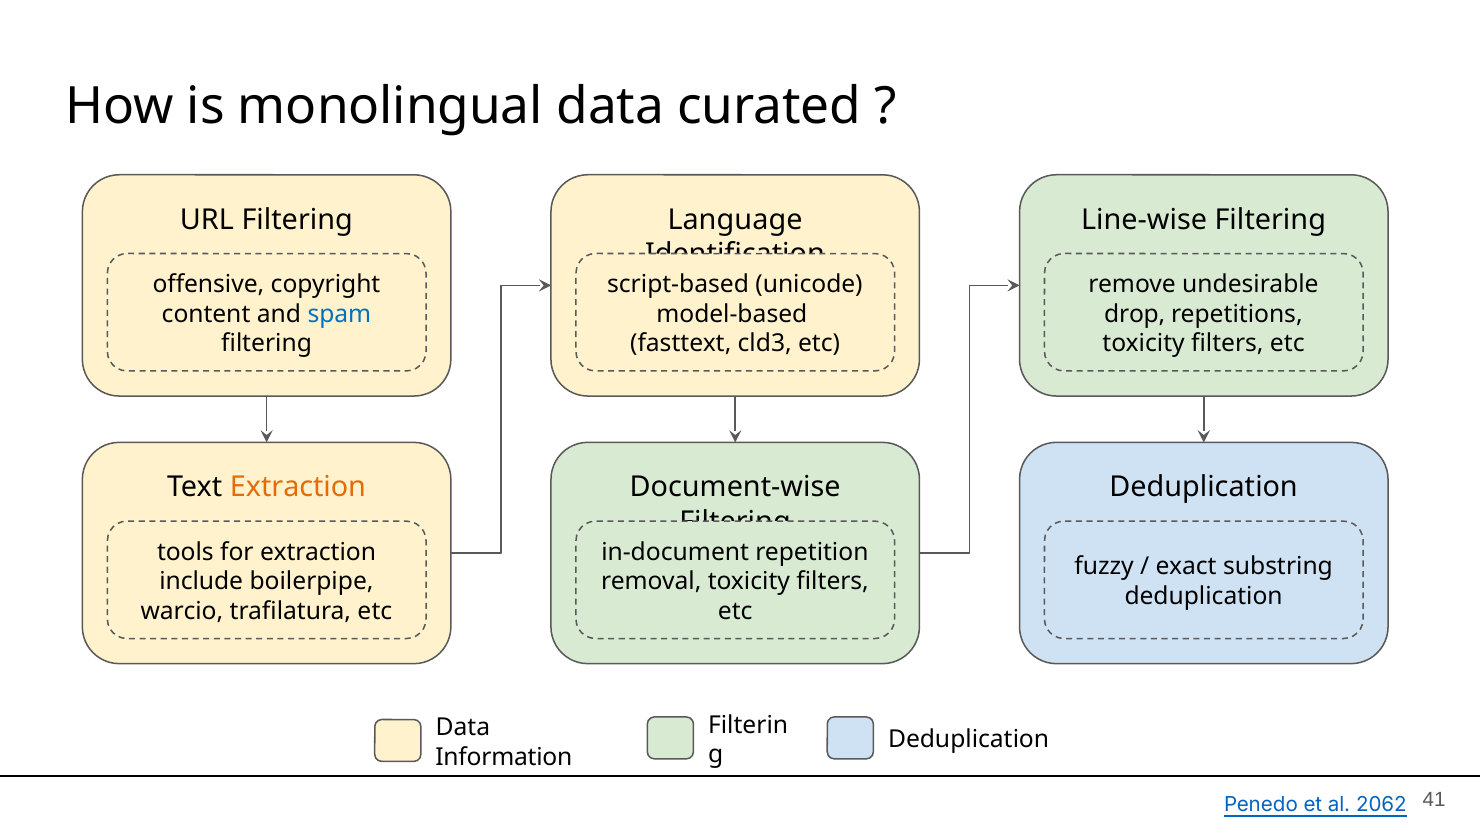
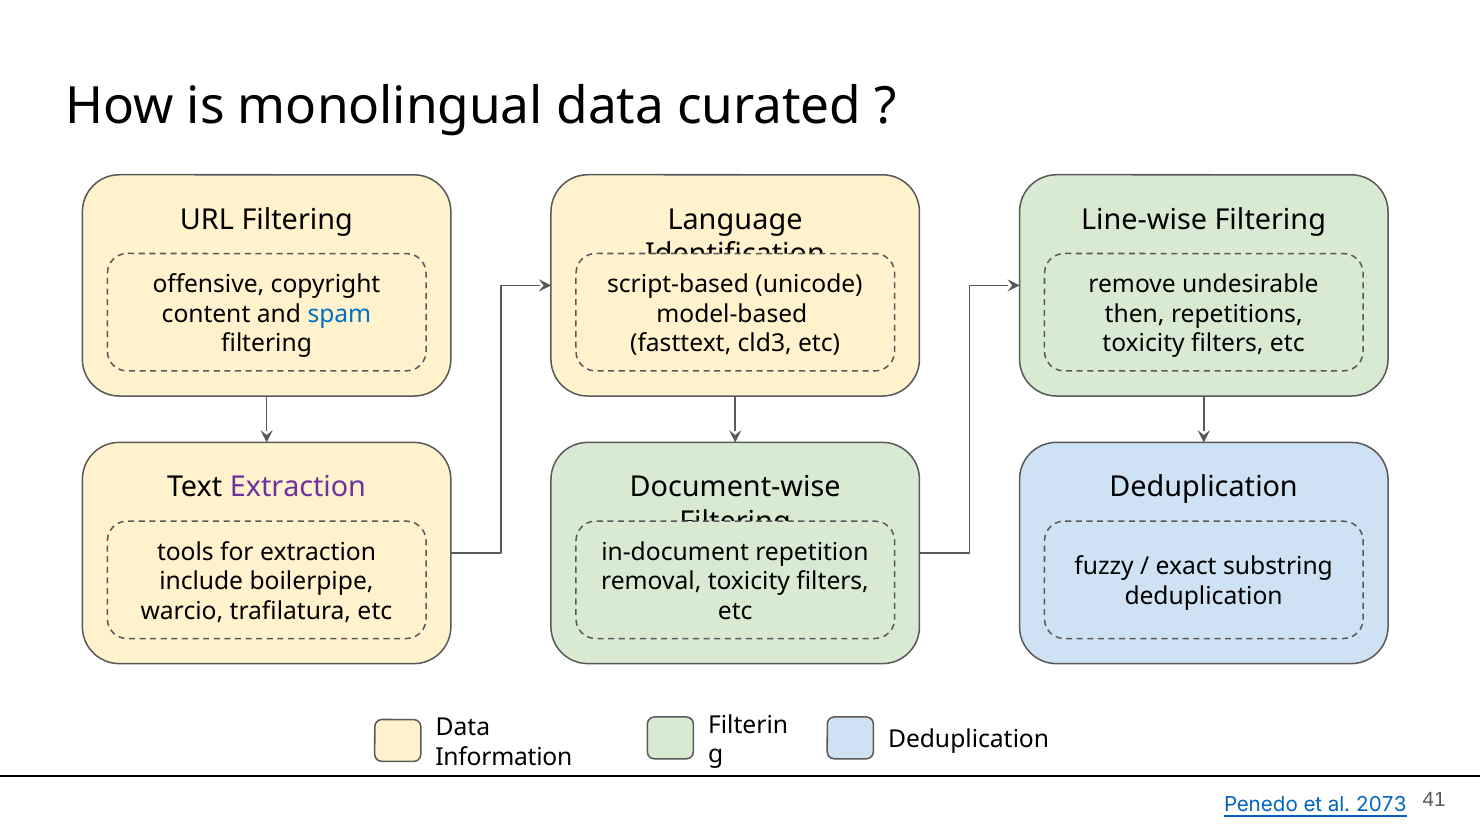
drop: drop -> then (1135, 314)
Extraction colour: orange -> purple (298, 487)
2062: 2062 -> 2073 (1381, 805)
